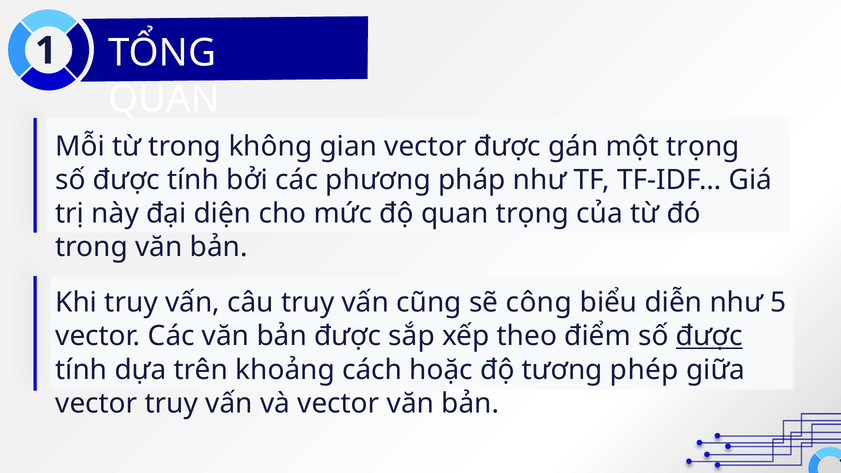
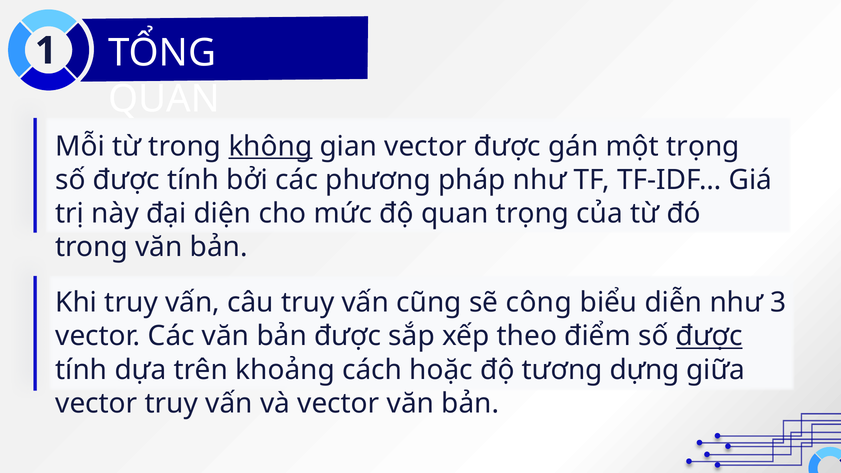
không underline: none -> present (270, 146)
5: 5 -> 3 (778, 303)
phép: phép -> dựng (645, 370)
